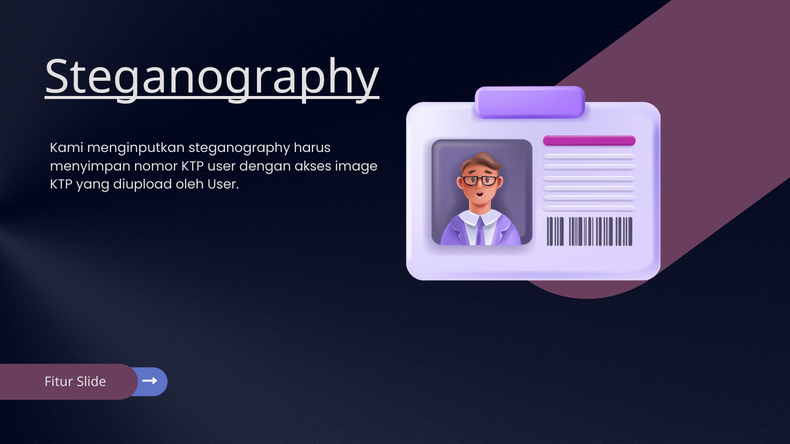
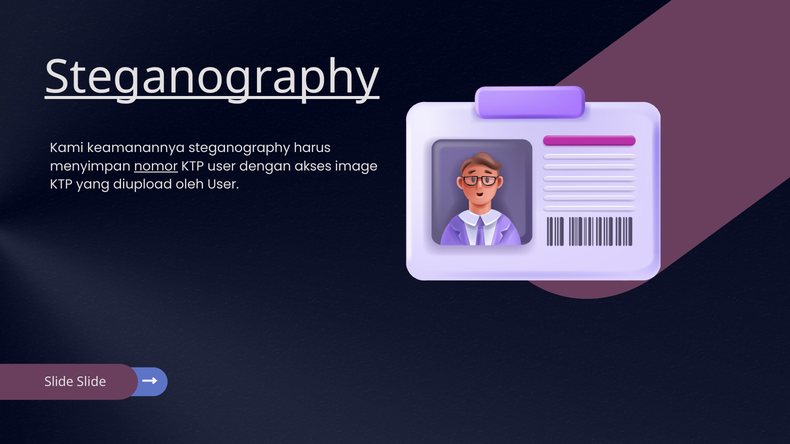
menginputkan: menginputkan -> keamanannya (136, 148)
nomor underline: none -> present (156, 166)
Fitur: Fitur -> Slide (59, 382)
